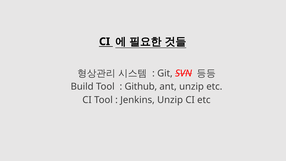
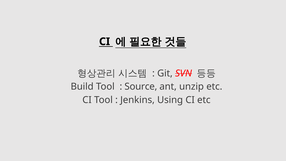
Github: Github -> Source (141, 87)
Jenkins Unzip: Unzip -> Using (170, 100)
